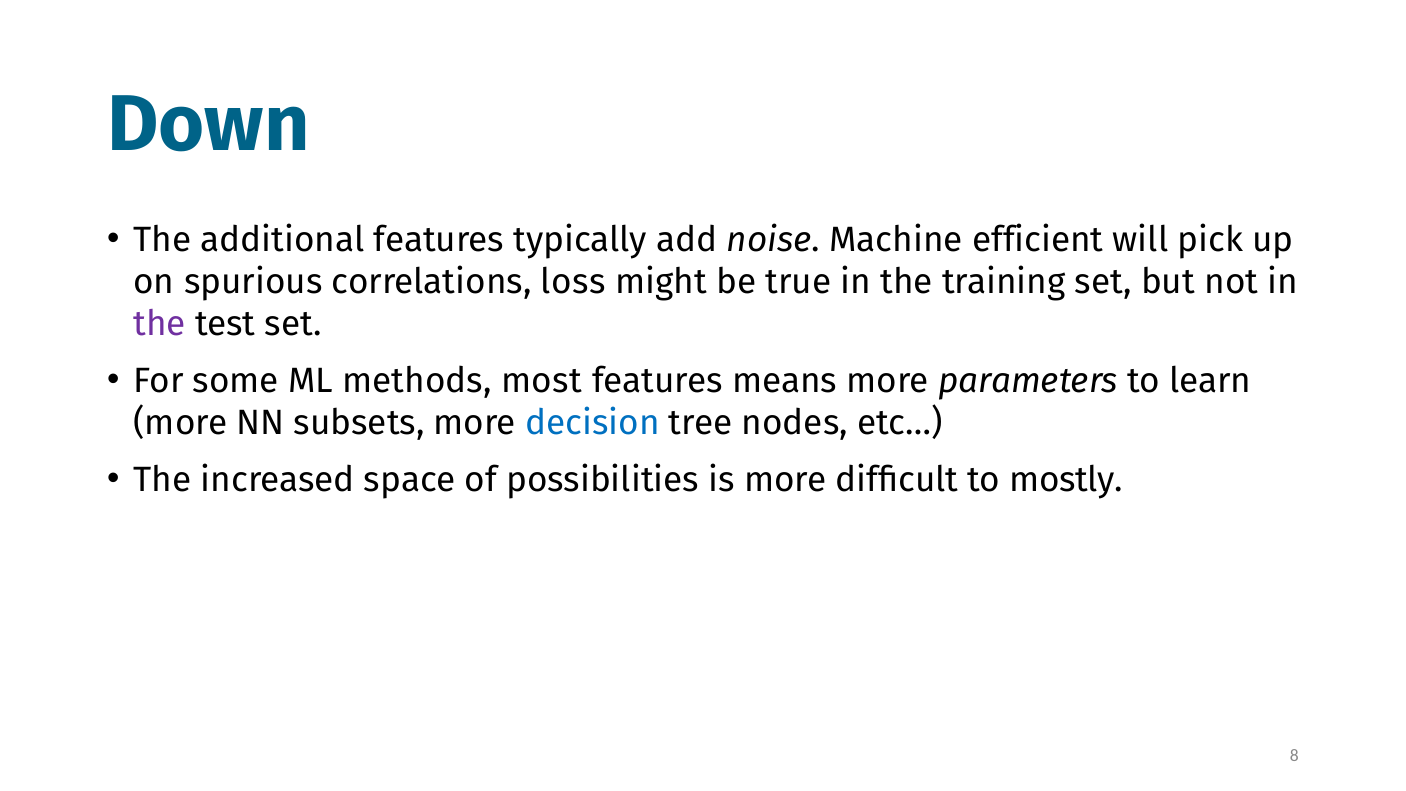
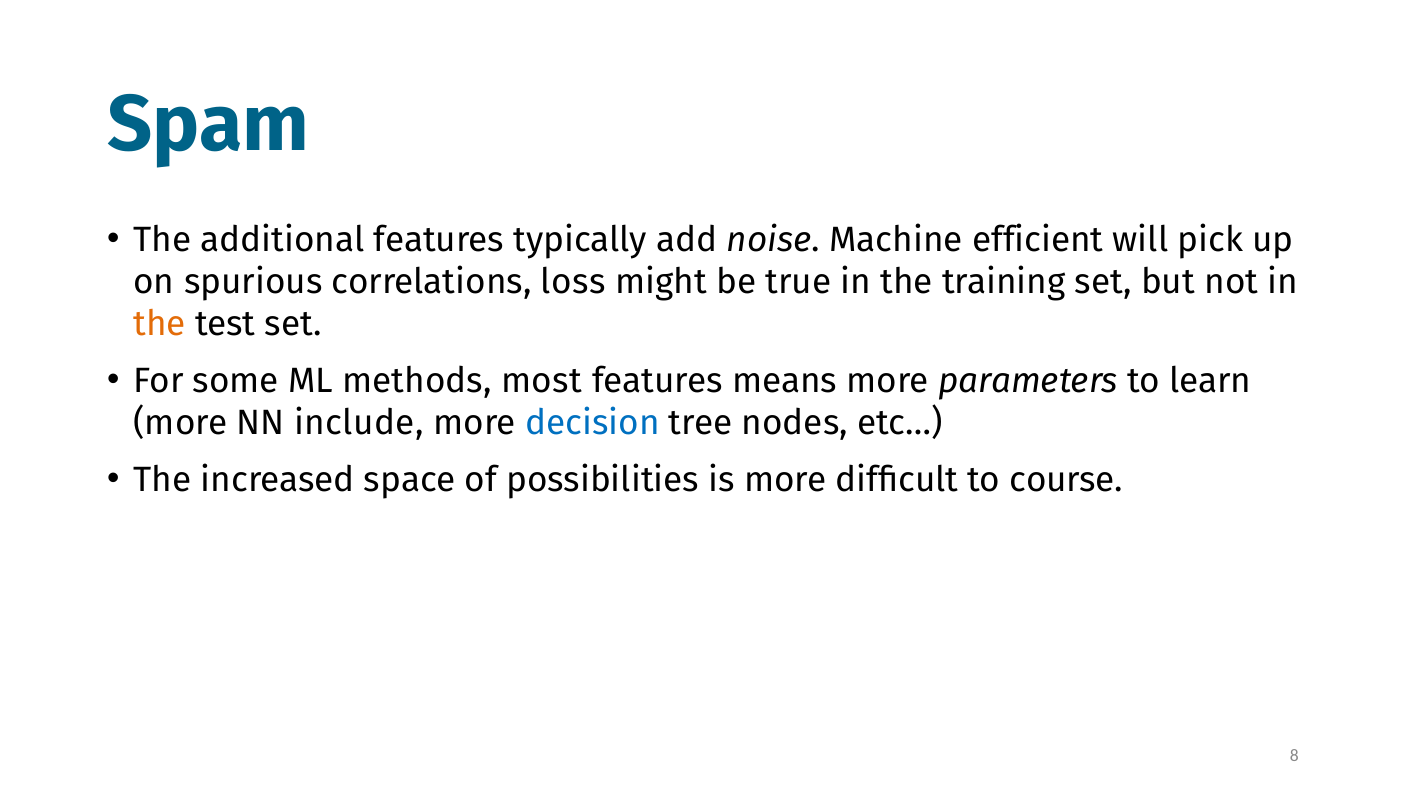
Down: Down -> Spam (209, 124)
the colour: purple -> orange (160, 324)
subsets: subsets -> include (359, 423)
mostly: mostly -> course (1066, 480)
